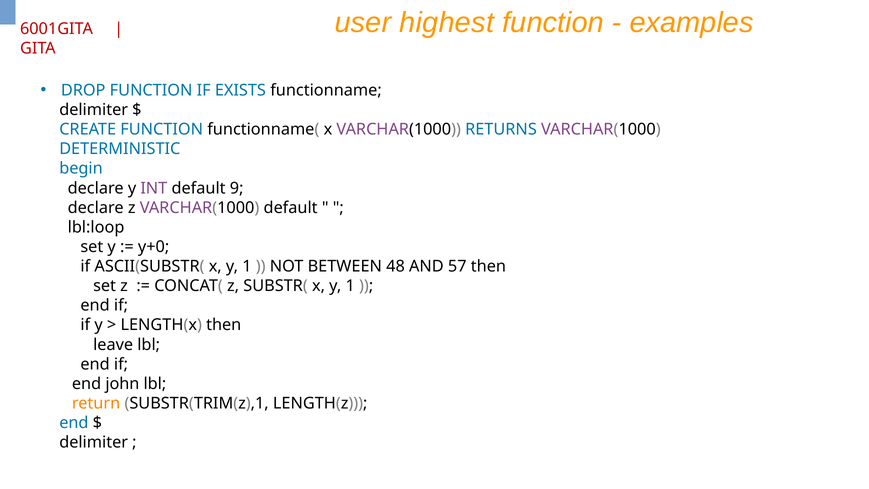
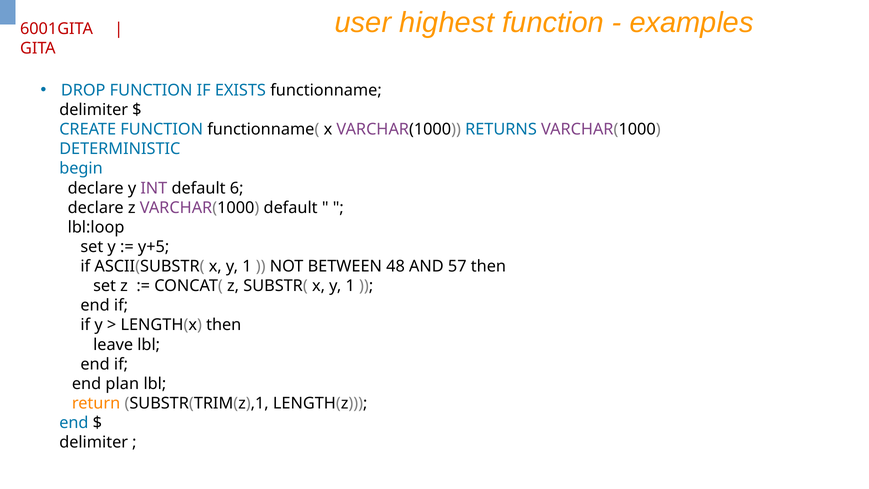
9: 9 -> 6 (237, 188)
y+0: y+0 -> y+5 (154, 247)
john: john -> plan (122, 384)
